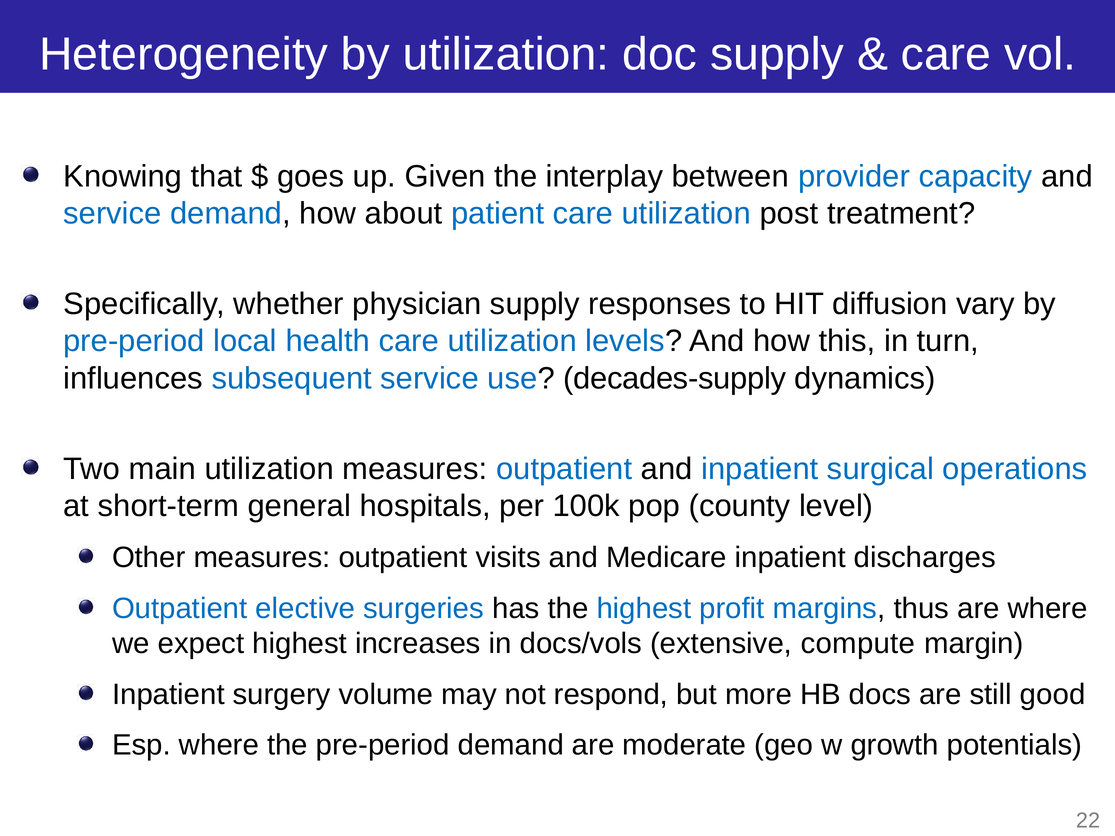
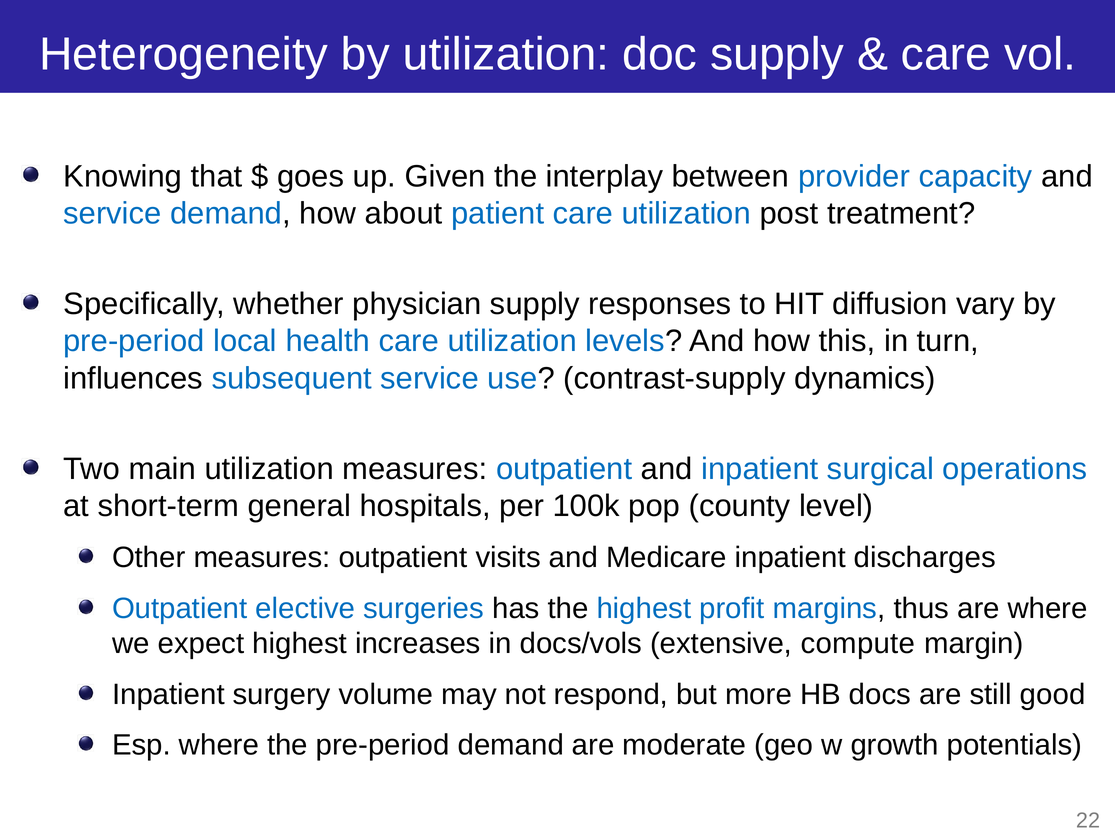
decades-supply: decades-supply -> contrast-supply (674, 379)
